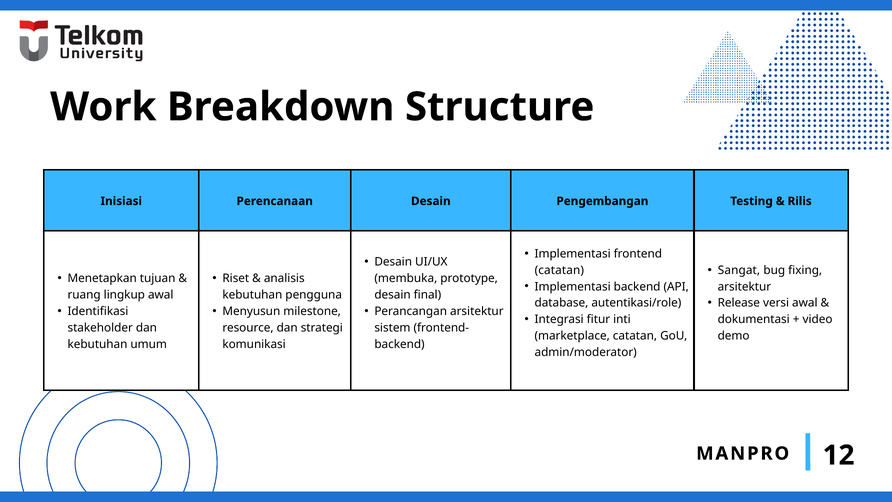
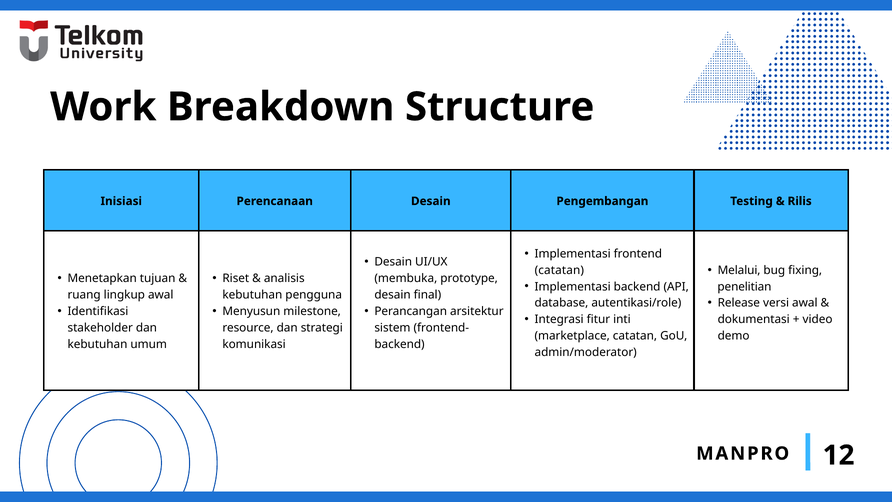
Sangat: Sangat -> Melalui (739, 270)
arsitektur: arsitektur -> penelitian (744, 286)
